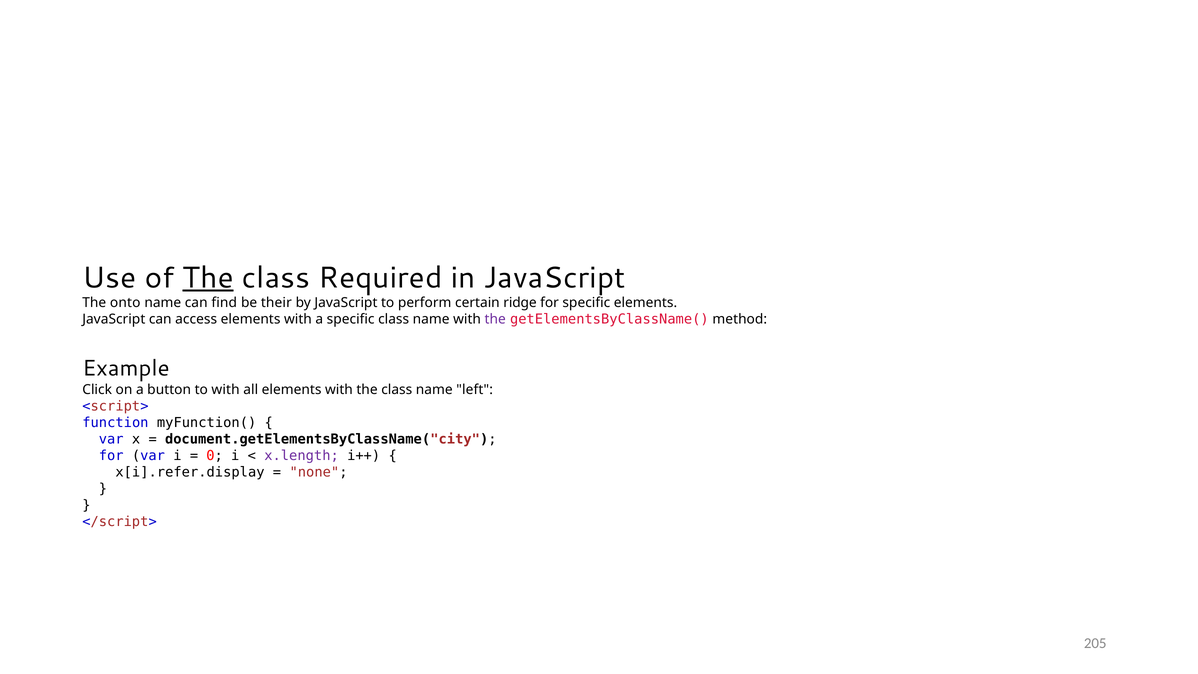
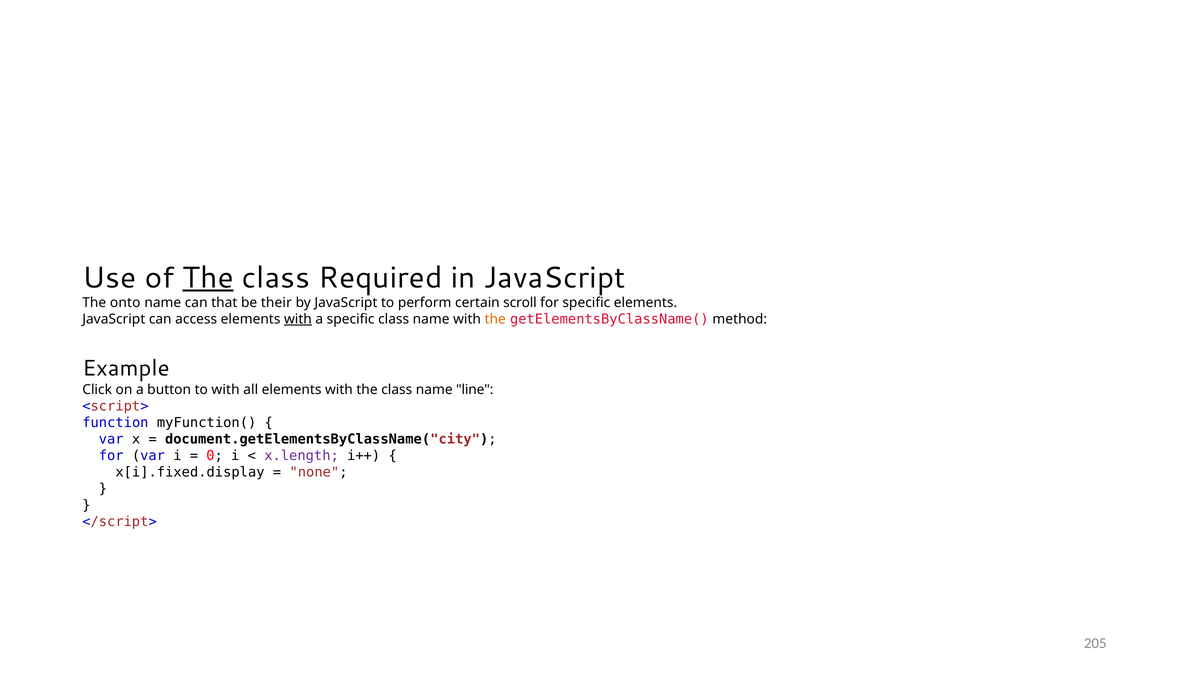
find: find -> that (224, 303)
ridge: ridge -> scroll (520, 303)
with underline: none -> present (298, 319)
the colour: purple -> orange (495, 319)
left: left -> line (475, 390)
x[i].refer.display: x[i].refer.display -> x[i].fixed.display (190, 472)
